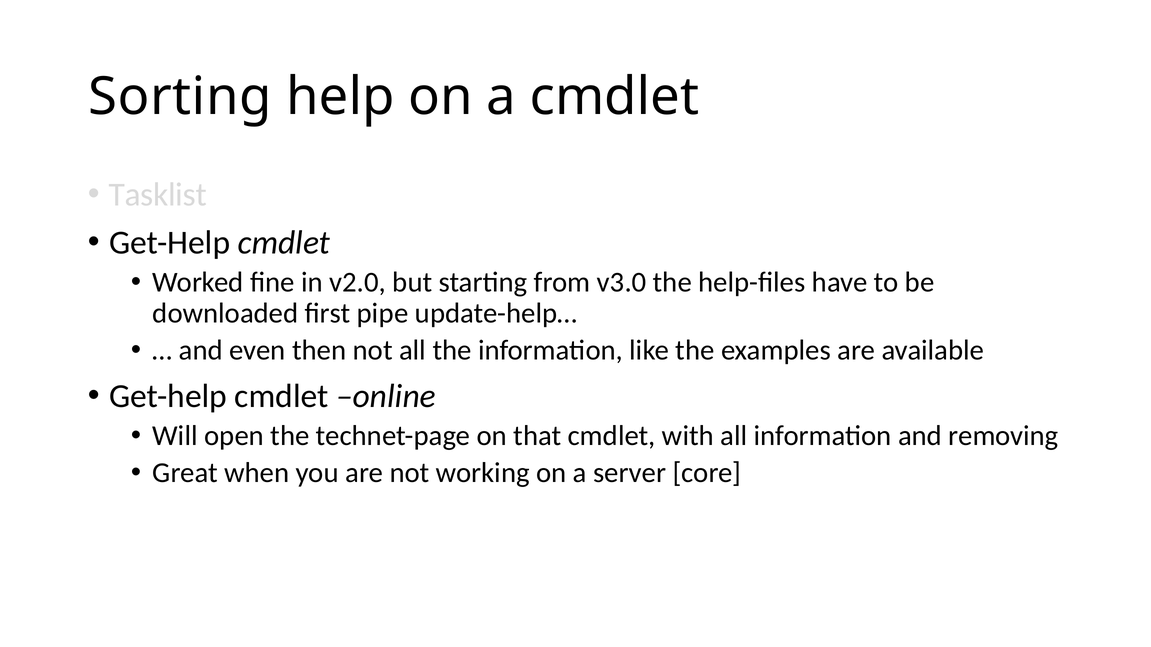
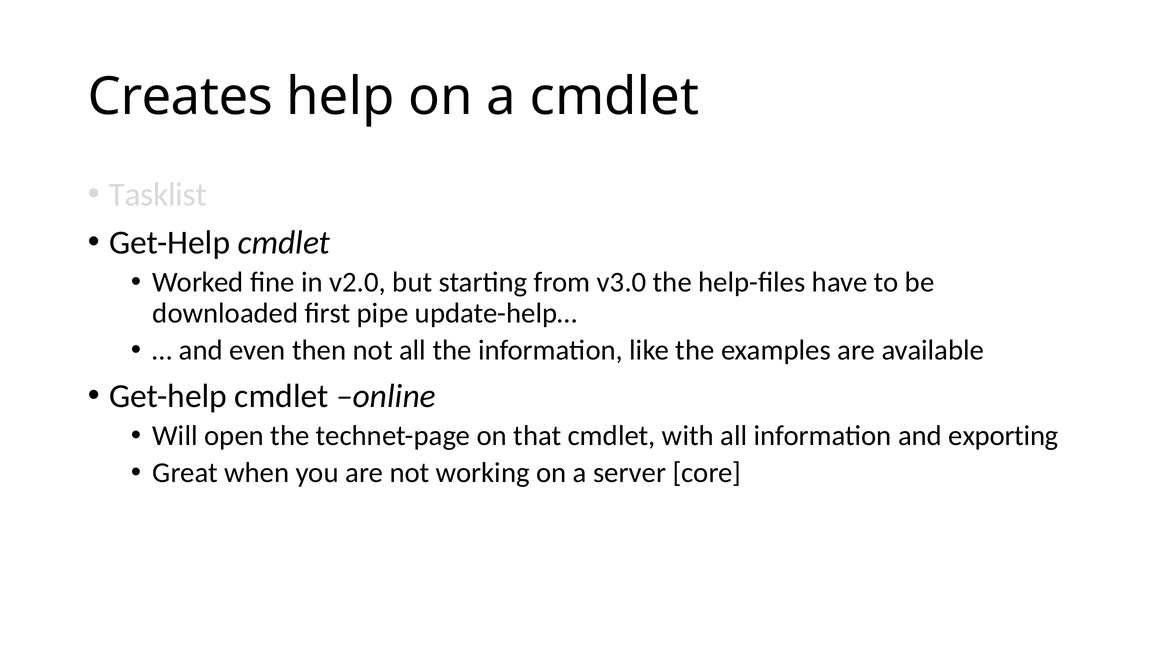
Sorting: Sorting -> Creates (180, 97)
removing: removing -> exporting (1003, 436)
